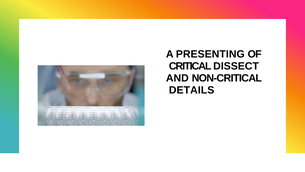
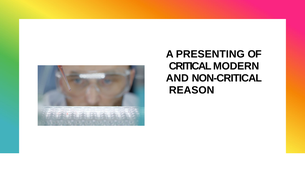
DISSECT: DISSECT -> MODERN (236, 66)
DETAILS: DETAILS -> REASON (192, 90)
